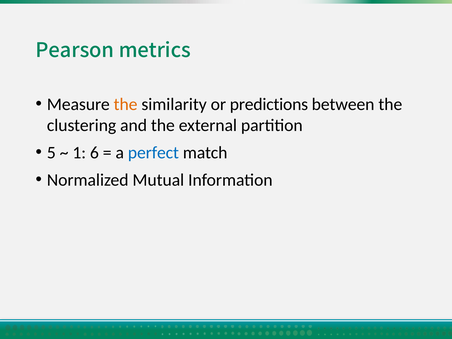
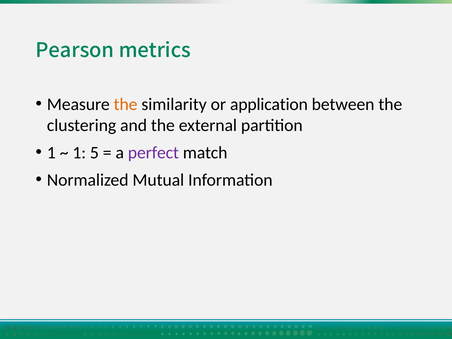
predictions: predictions -> application (269, 104)
5: 5 -> 1 (51, 153)
6: 6 -> 5 (94, 153)
perfect colour: blue -> purple (153, 153)
